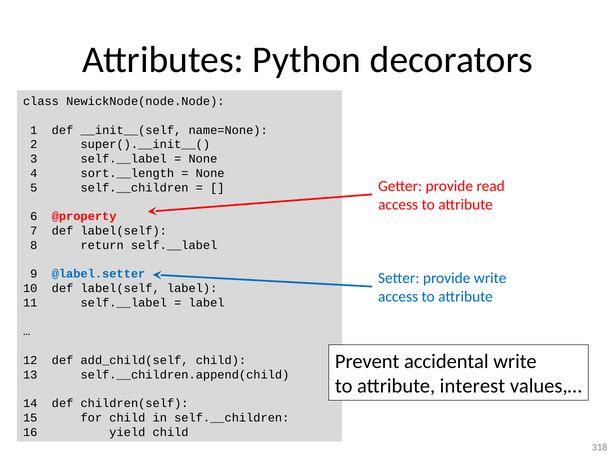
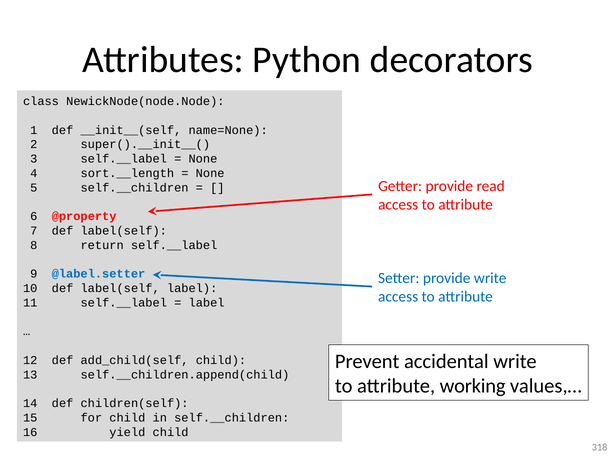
interest: interest -> working (473, 386)
